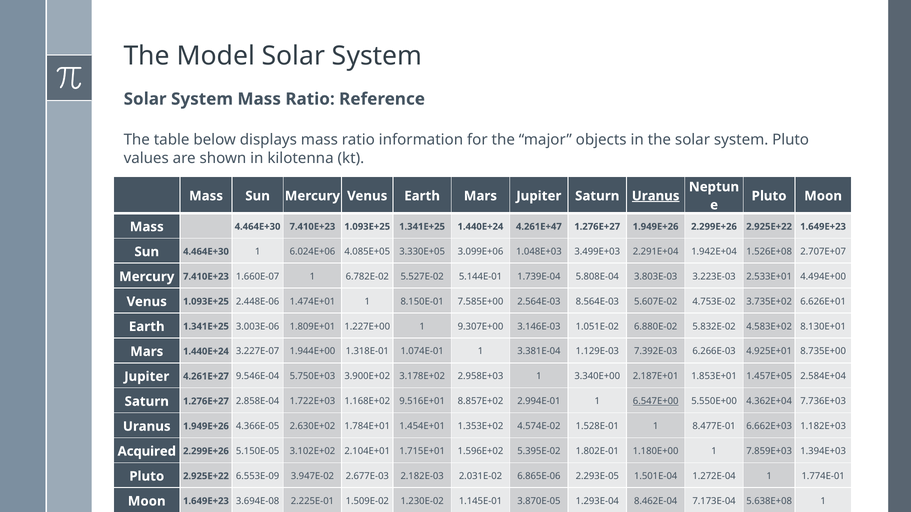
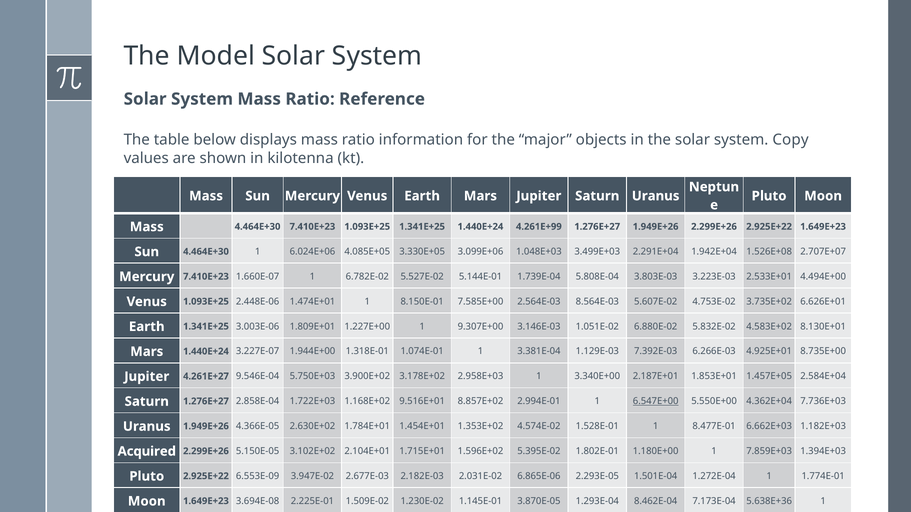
system Pluto: Pluto -> Copy (791, 140)
Uranus underline: present -> none (656, 196)
4.261E+47: 4.261E+47 -> 4.261E+99 (539, 227)
5.638E+08: 5.638E+08 -> 5.638E+36 (769, 502)
